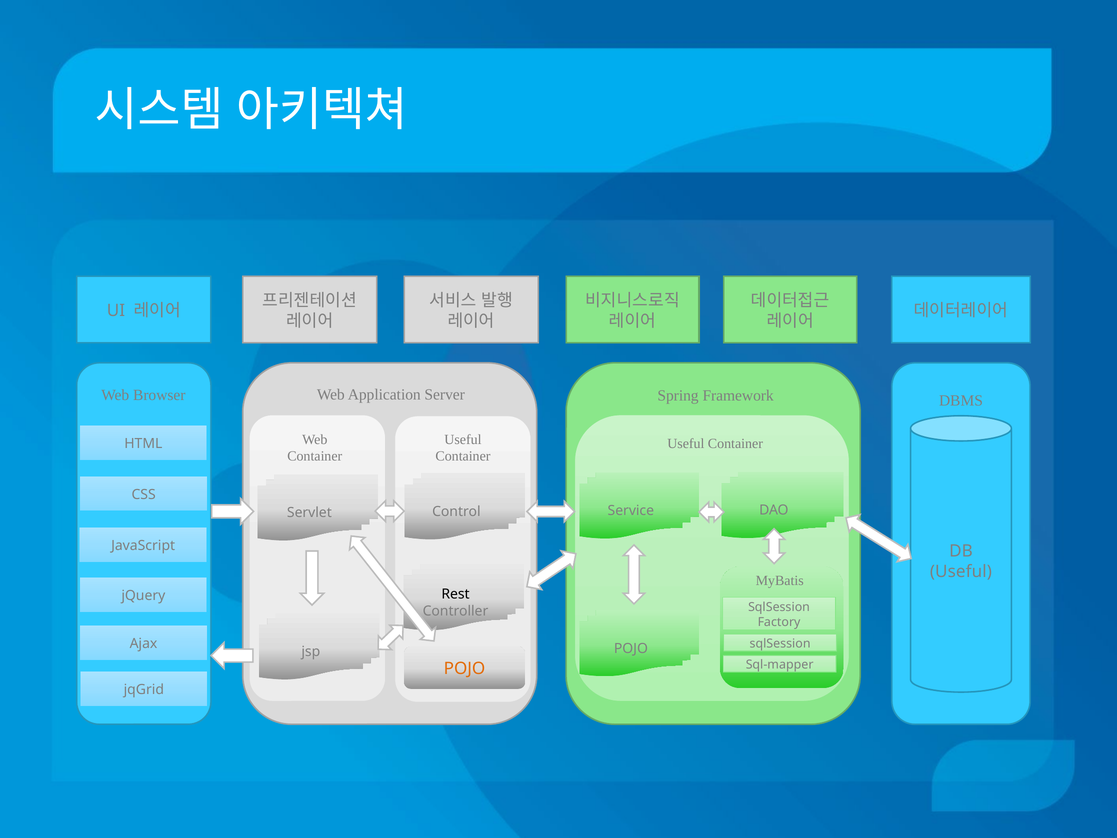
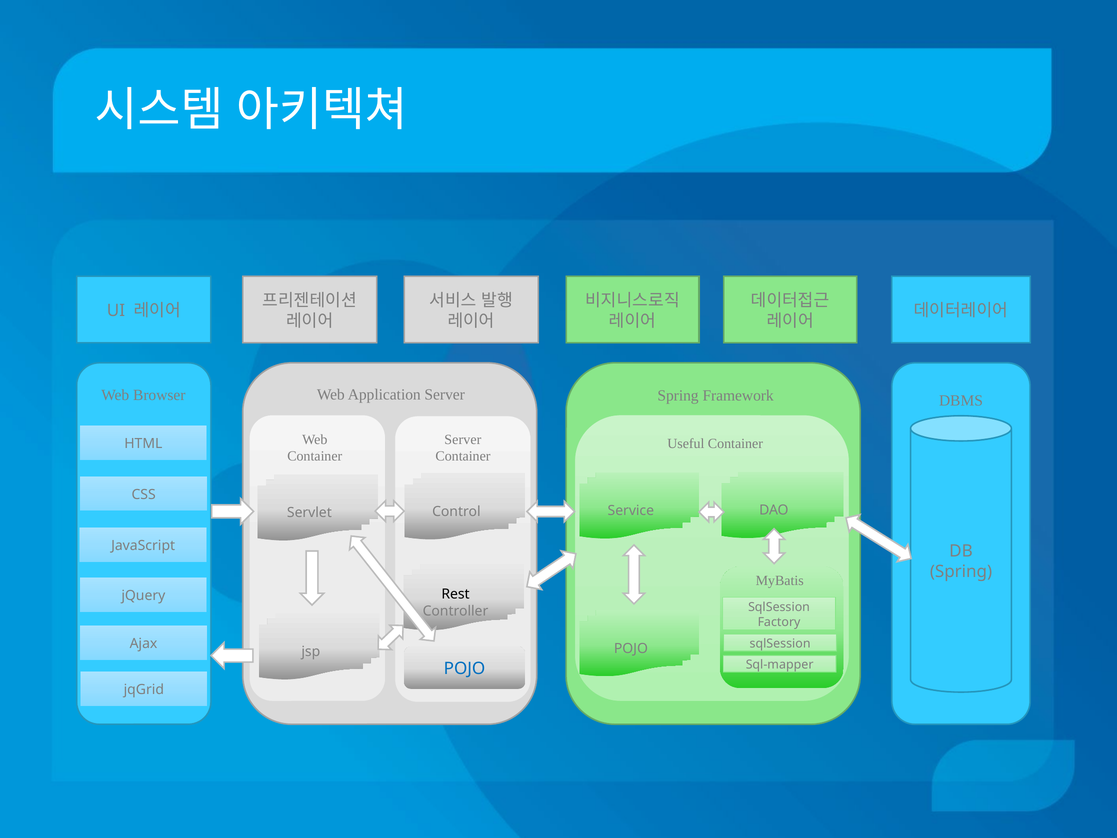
Useful: Useful -> Server (463, 439)
Useful: Useful -> Spring (961, 572)
POJO colour: orange -> blue (465, 669)
